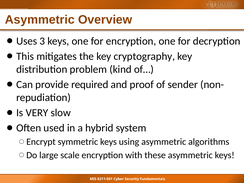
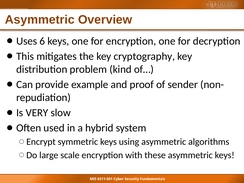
3: 3 -> 6 (42, 41)
required: required -> example (90, 84)
